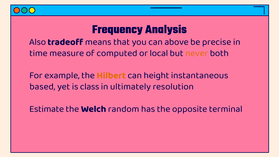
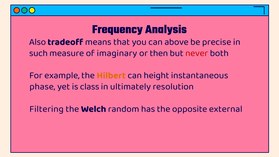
time: time -> such (38, 53)
computed: computed -> imaginary (117, 53)
local: local -> then (159, 53)
never colour: orange -> red (197, 53)
based: based -> phase (42, 86)
Estimate: Estimate -> Filtering (46, 109)
terminal: terminal -> external (226, 109)
